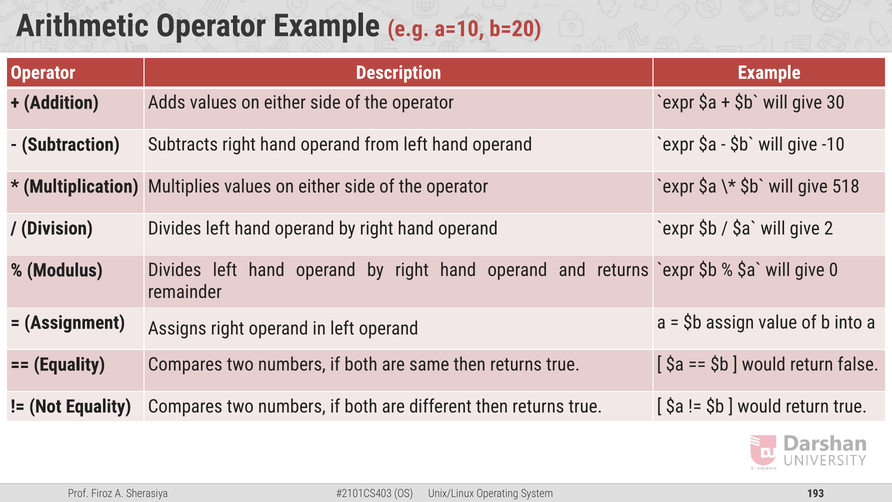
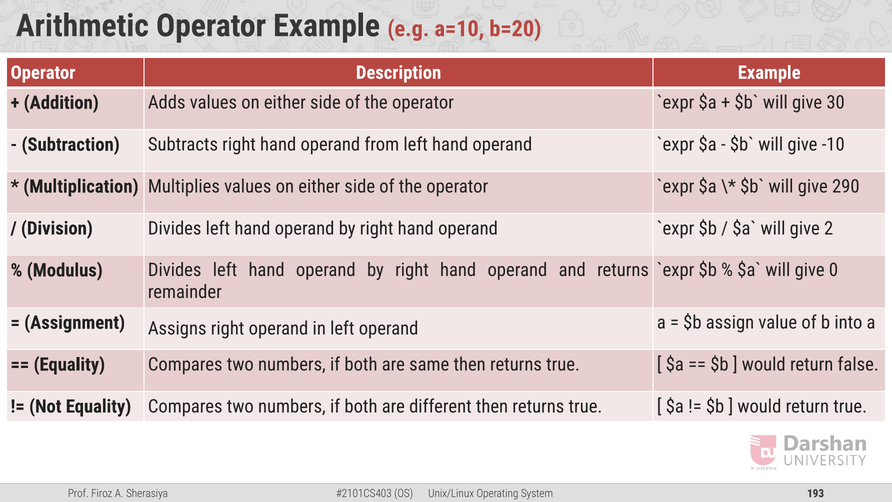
518: 518 -> 290 (846, 186)
